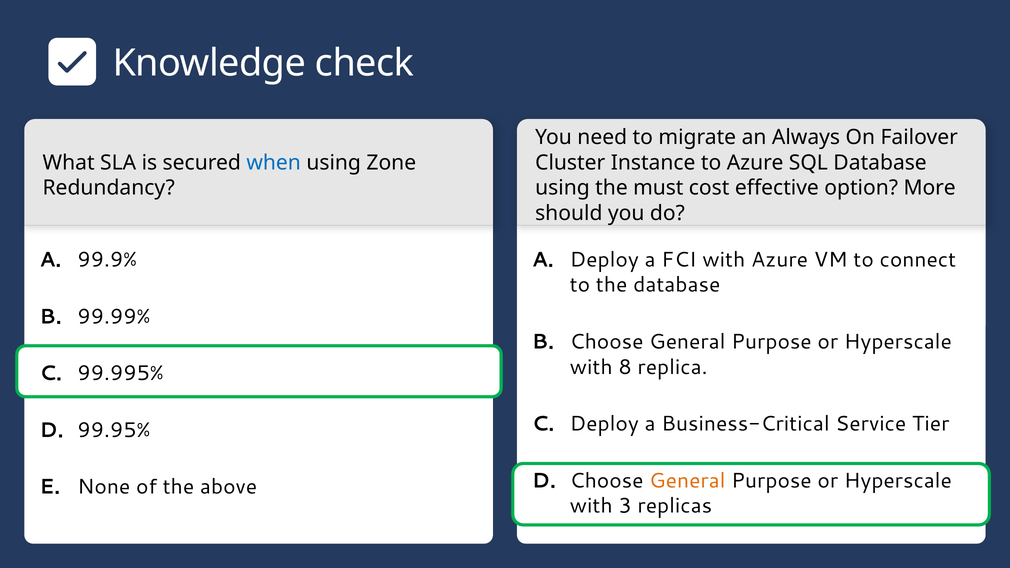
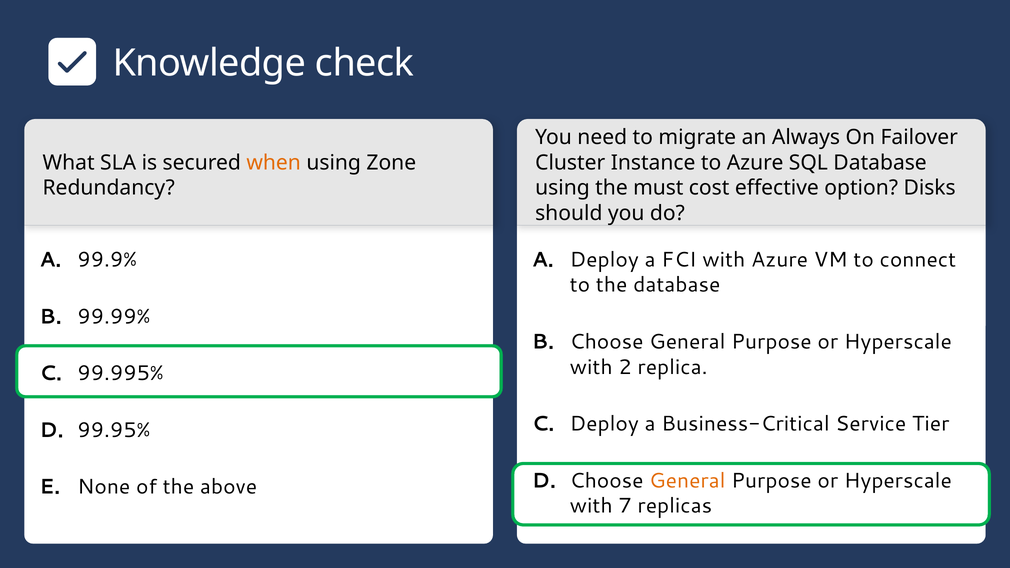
when colour: blue -> orange (274, 163)
More: More -> Disks (930, 188)
8: 8 -> 2 (625, 367)
3: 3 -> 7 (625, 506)
